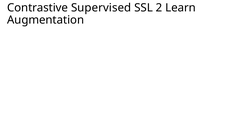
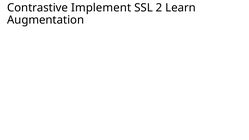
Supervised: Supervised -> Implement (101, 8)
